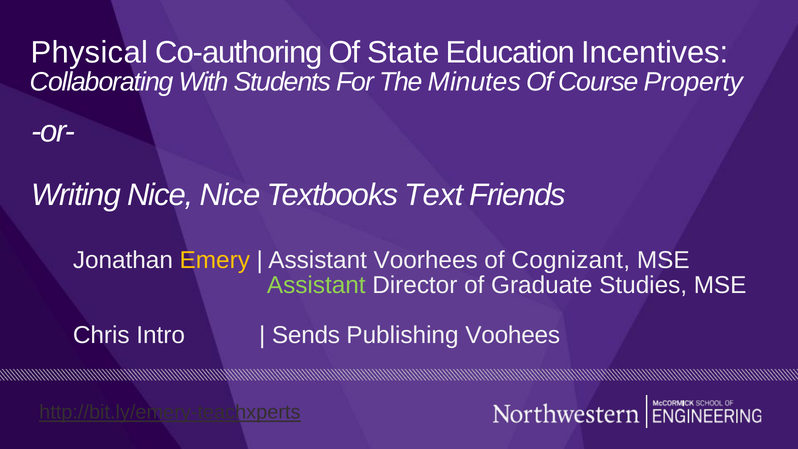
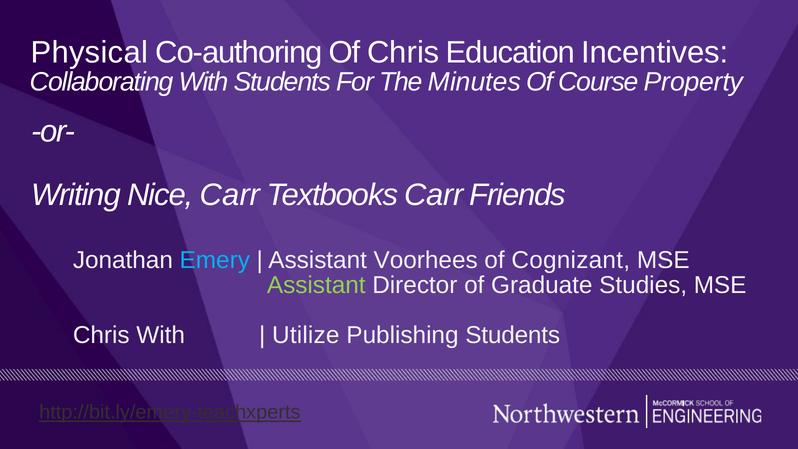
Of State: State -> Chris (403, 52)
Nice Nice: Nice -> Carr (230, 195)
Textbooks Text: Text -> Carr (434, 195)
Emery colour: yellow -> light blue (215, 260)
Chris Intro: Intro -> With (161, 335)
Sends: Sends -> Utilize (306, 335)
Publishing Voohees: Voohees -> Students (513, 335)
